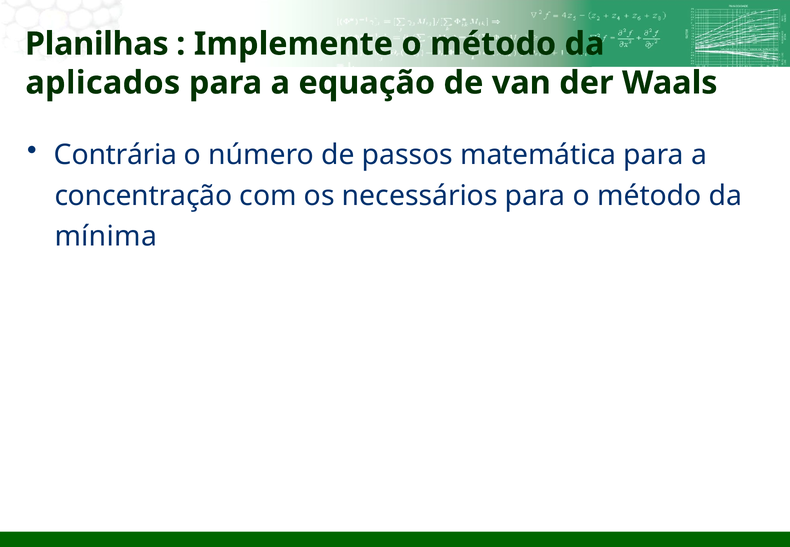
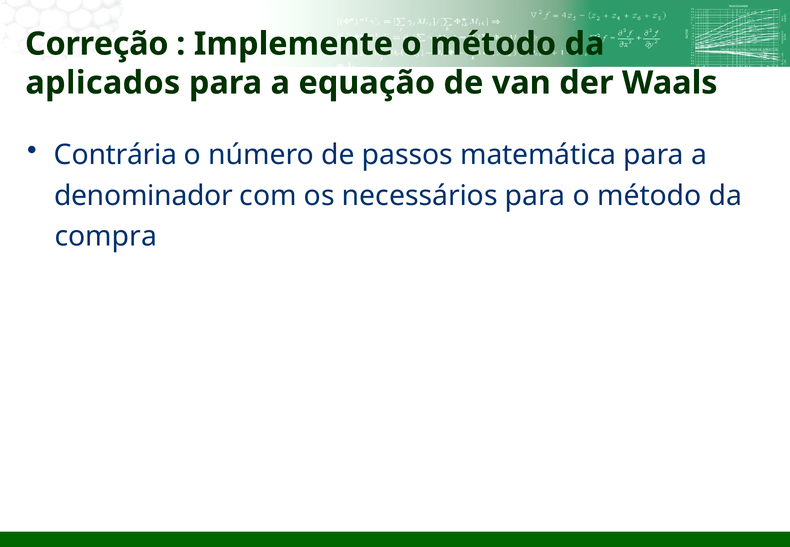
Planilhas: Planilhas -> Correção (97, 44)
concentração: concentração -> denominador (143, 196)
mínima: mínima -> compra (106, 237)
